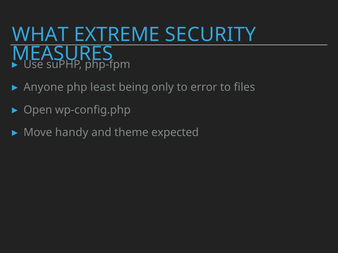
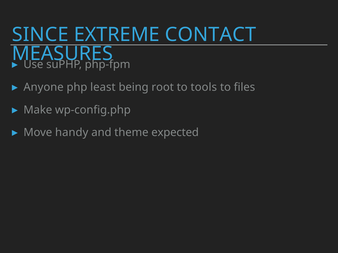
WHAT: WHAT -> SINCE (40, 35)
SECURITY: SECURITY -> CONTACT (210, 35)
only: only -> root (163, 87)
error: error -> tools (204, 87)
Open: Open -> Make (38, 110)
